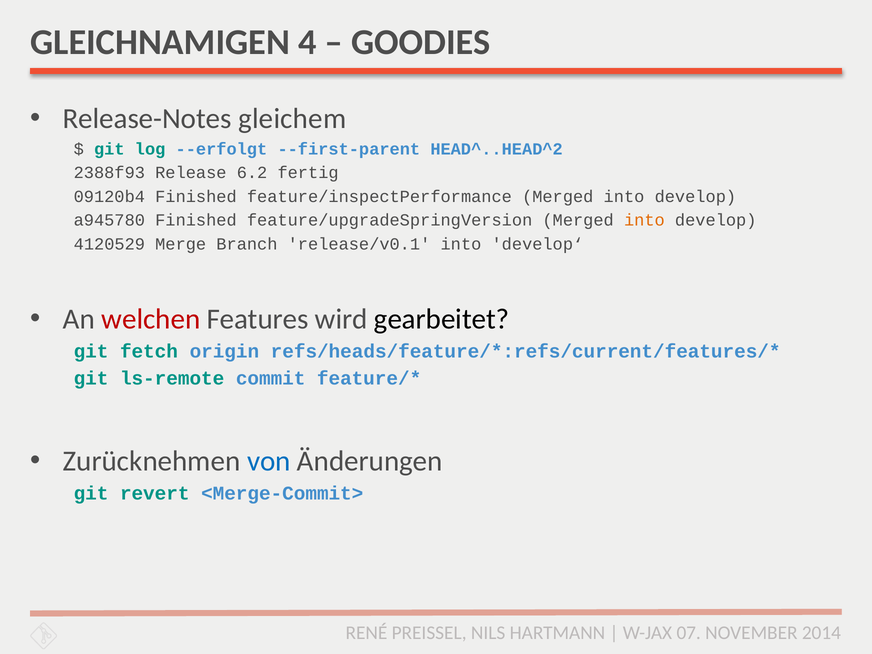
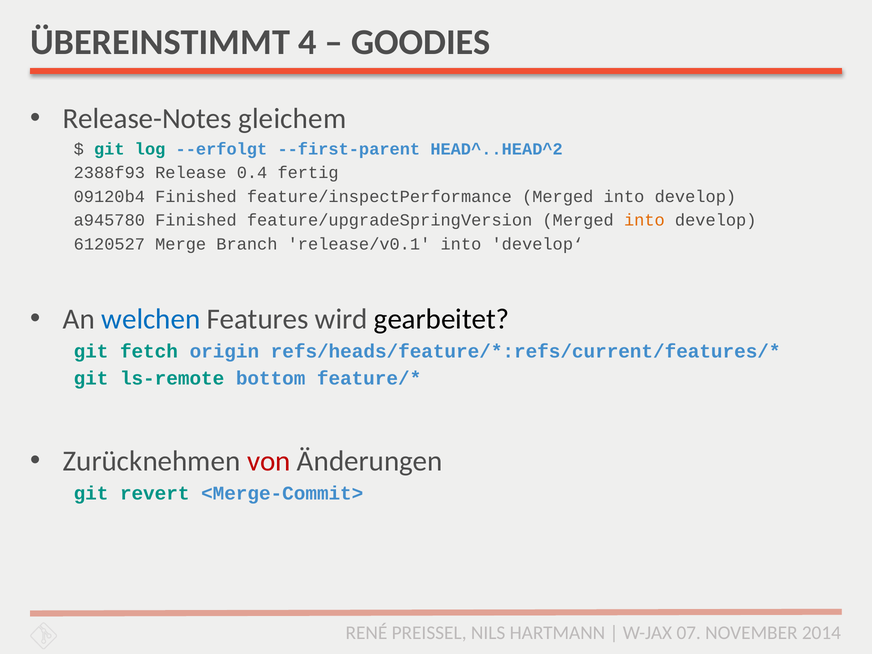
GLEICHNAMIGEN: GLEICHNAMIGEN -> ÜBEREINSTIMMT (160, 42)
6.2: 6.2 -> 0.4 (252, 173)
4120529: 4120529 -> 6120527 (109, 244)
welchen colour: red -> blue (151, 319)
commit: commit -> bottom (271, 378)
von colour: blue -> red (269, 461)
